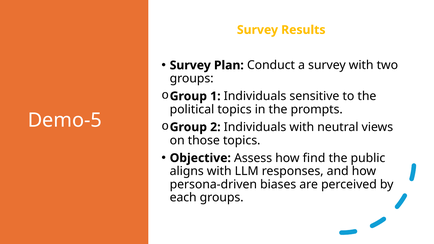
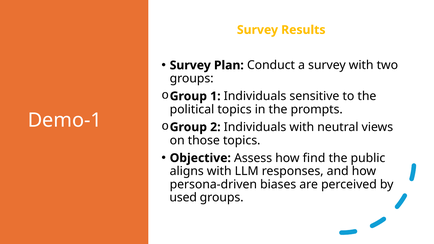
Demo-5: Demo-5 -> Demo-1 (65, 120)
each: each -> used (183, 198)
